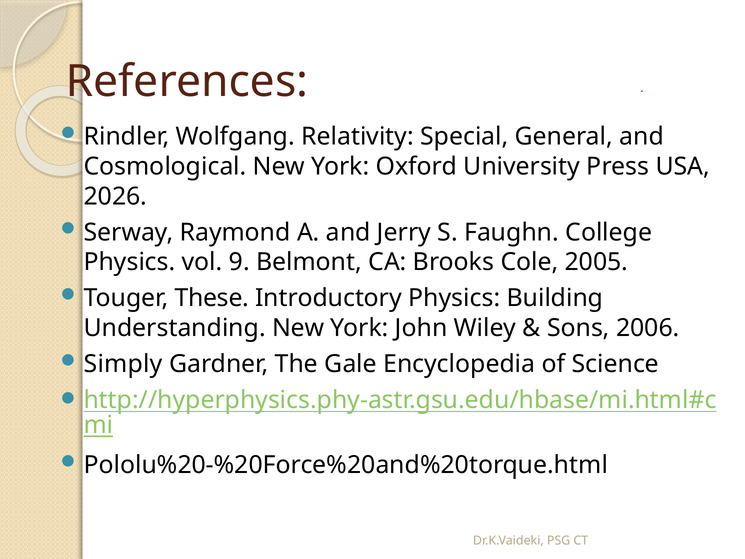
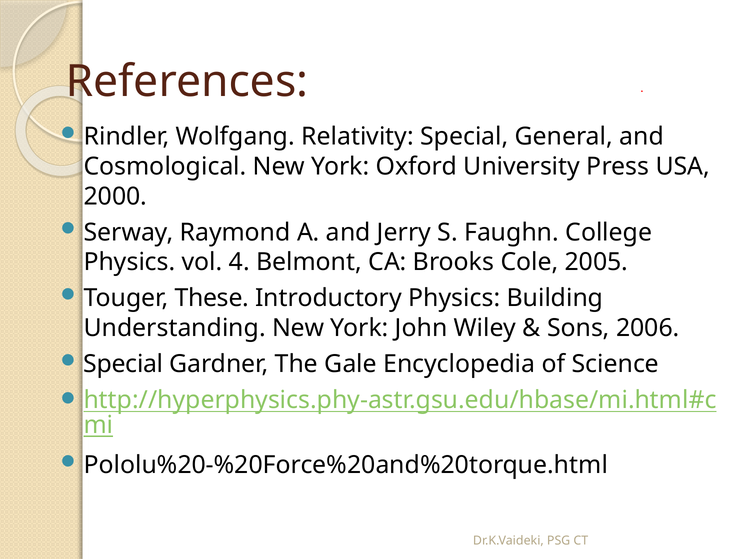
2026: 2026 -> 2000 (115, 196)
9: 9 -> 4 (239, 262)
Simply: Simply -> Special (123, 364)
